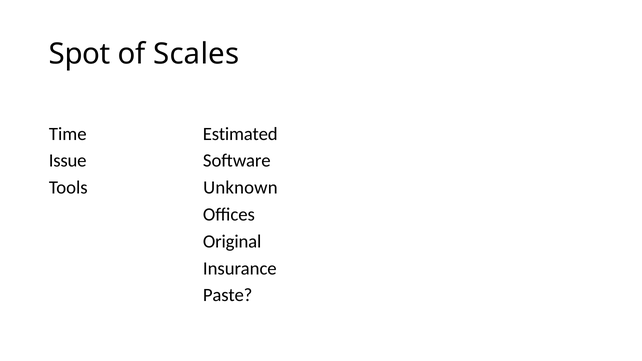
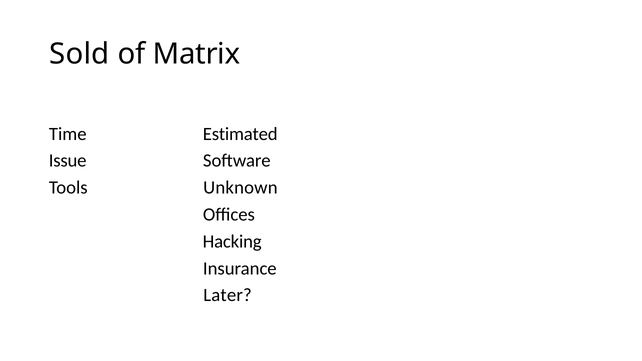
Spot: Spot -> Sold (79, 54)
Scales: Scales -> Matrix (197, 54)
Original: Original -> Hacking (232, 242)
Paste: Paste -> Later (228, 295)
